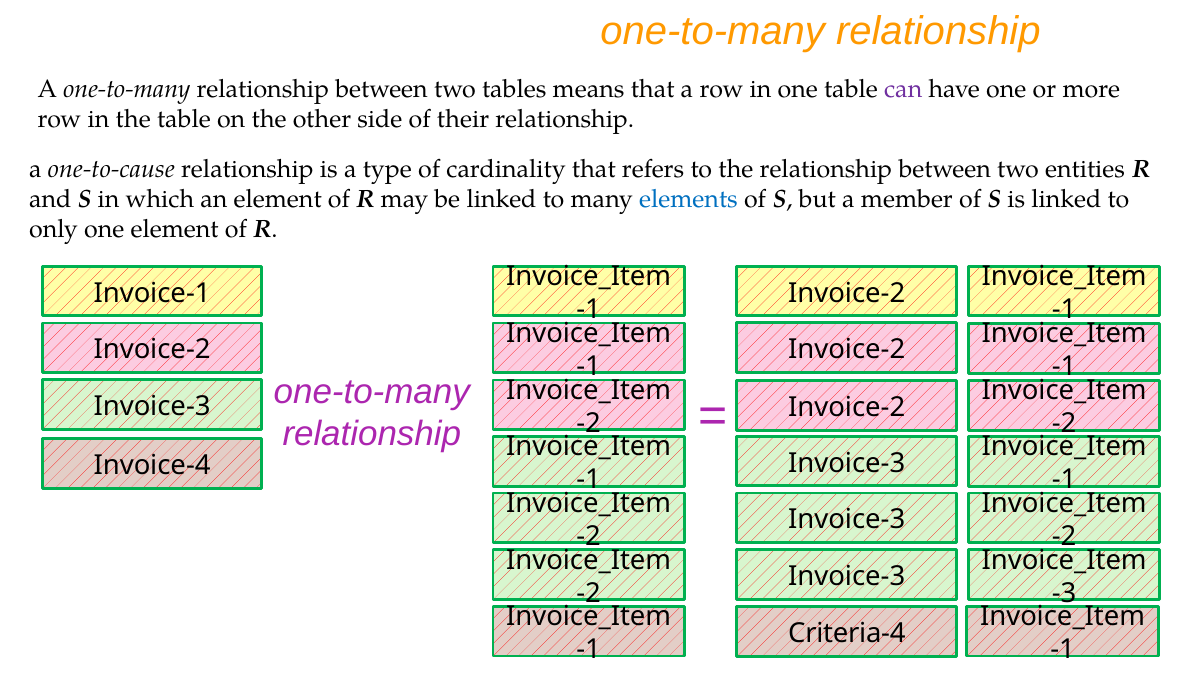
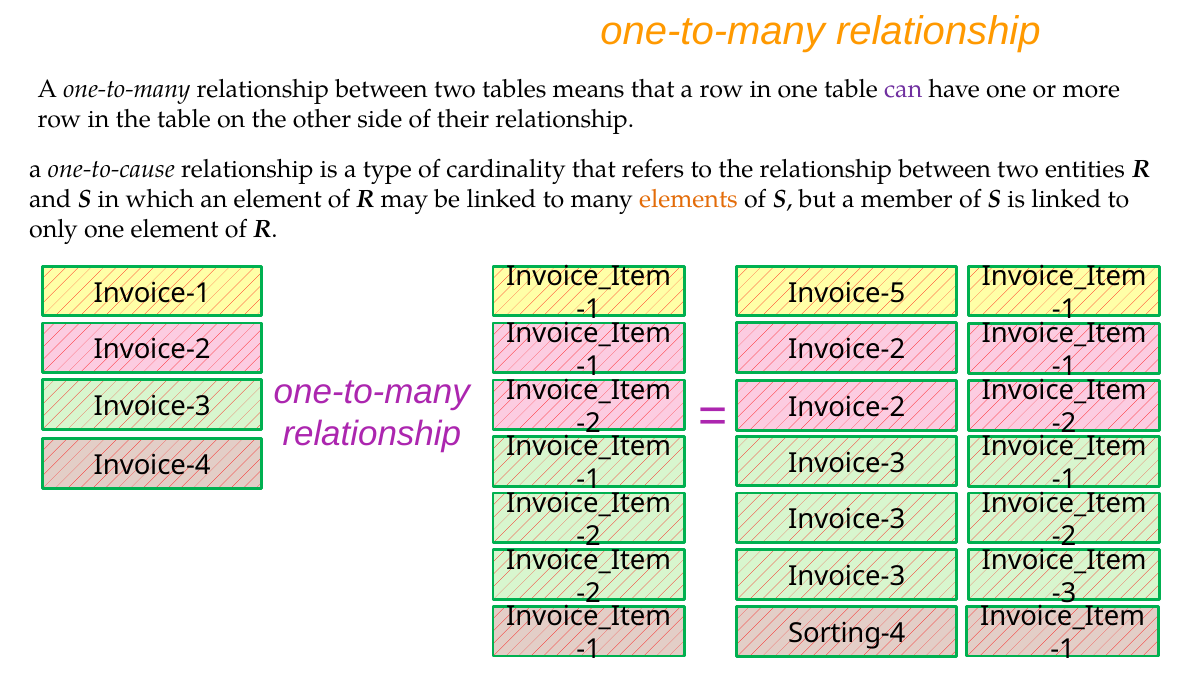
elements colour: blue -> orange (688, 200)
Invoice-2: Invoice-2 -> Invoice-5 (847, 293)
Criteria-4: Criteria-4 -> Sorting-4 (847, 633)
